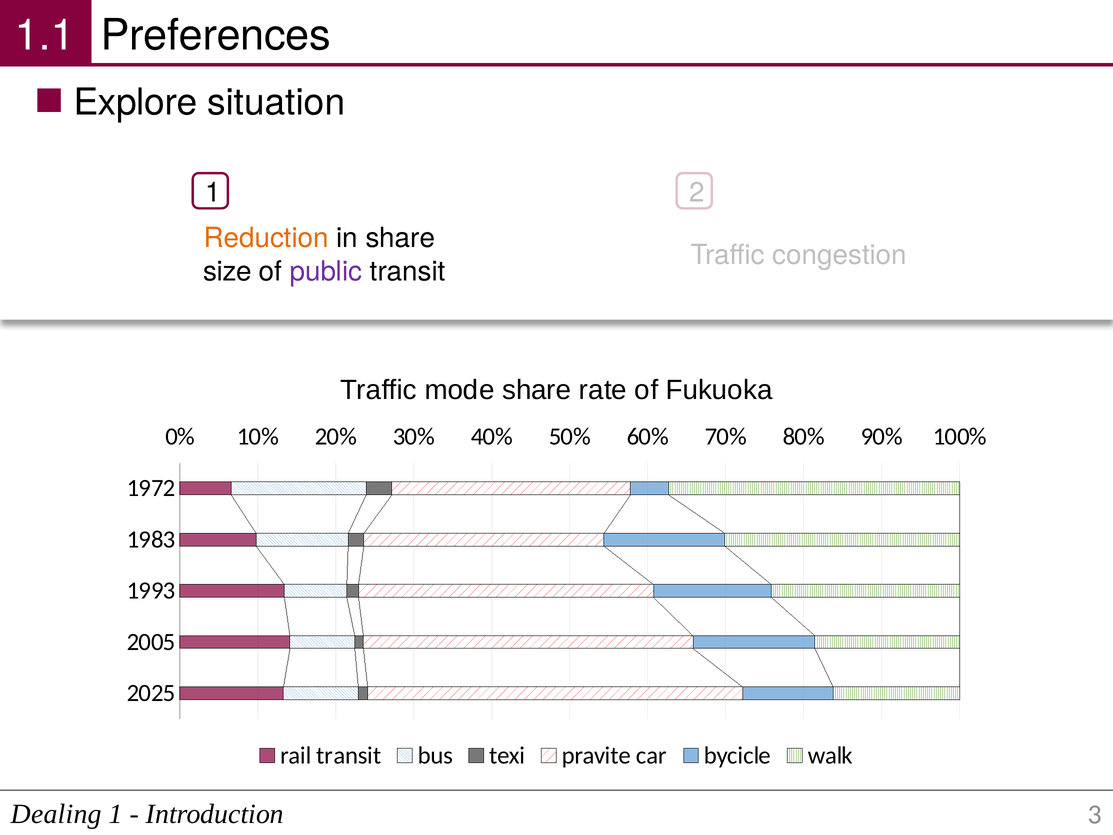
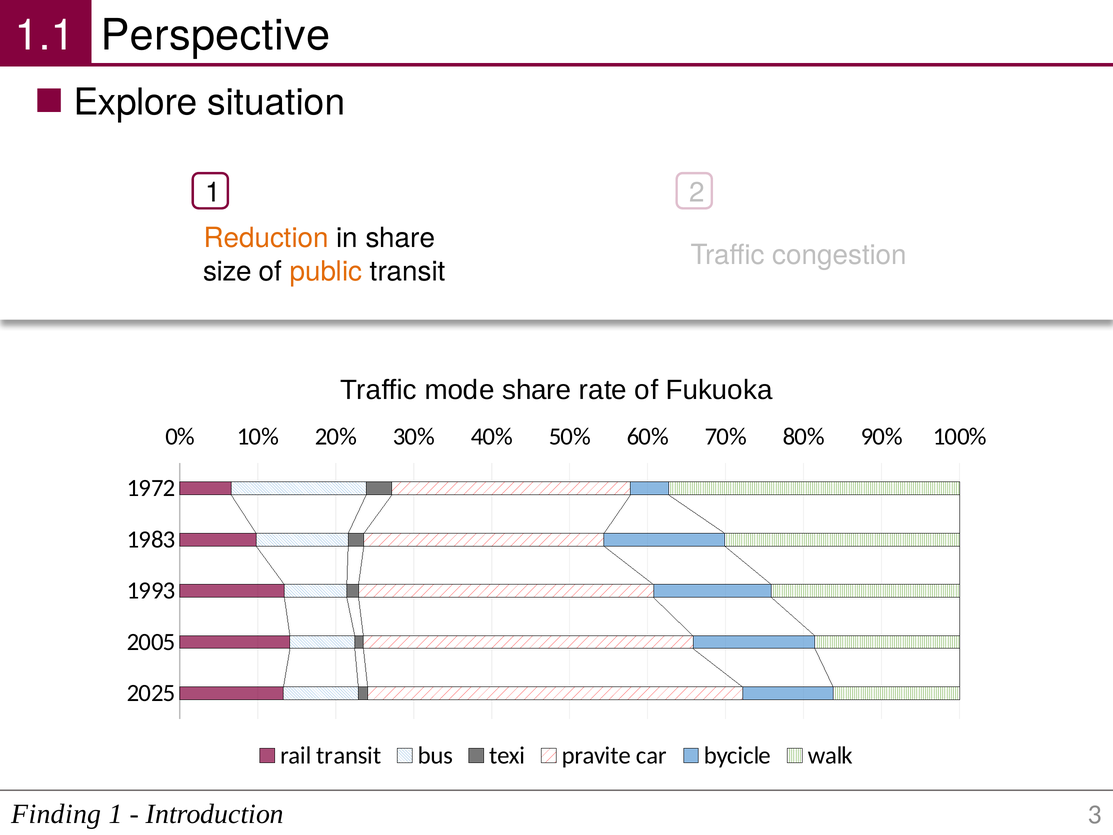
Preferences: Preferences -> Perspective (215, 36)
public colour: purple -> orange (326, 271)
Dealing: Dealing -> Finding (56, 814)
